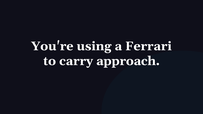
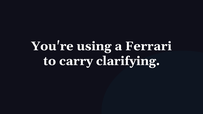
approach: approach -> clarifying (128, 61)
